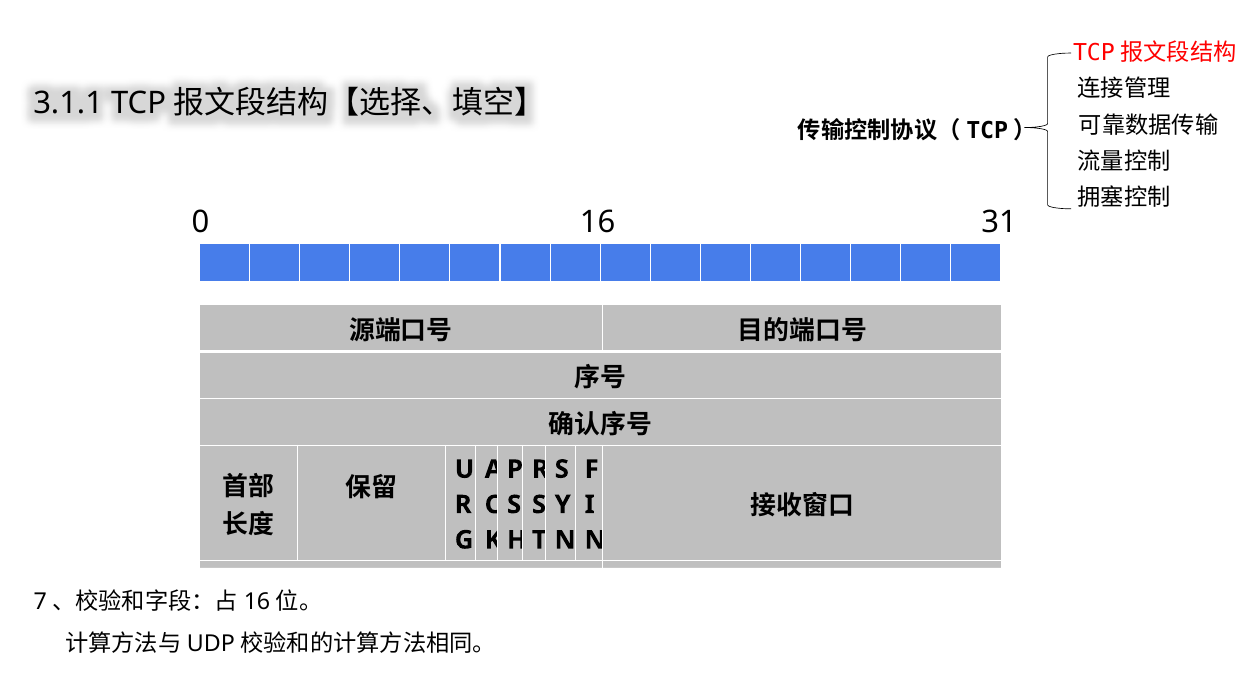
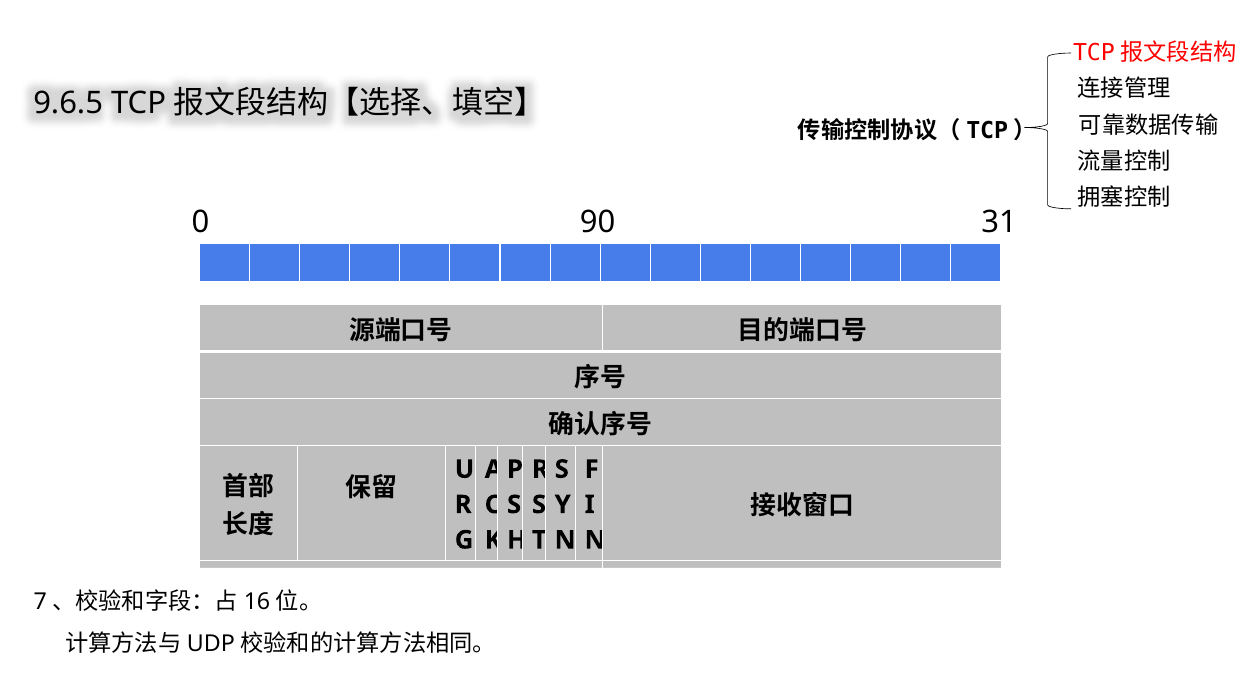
3.1.1: 3.1.1 -> 9.6.5 (68, 104)
16: 16 -> 90 (598, 222)
